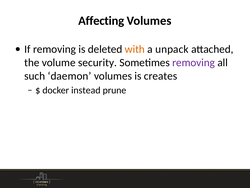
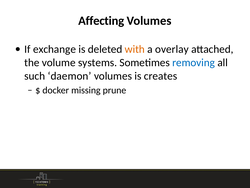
If removing: removing -> exchange (55, 49)
unpack: unpack -> overlay (172, 49)
security: security -> systems (98, 62)
removing colour: purple -> blue (194, 62)
instead: instead -> missing (86, 90)
